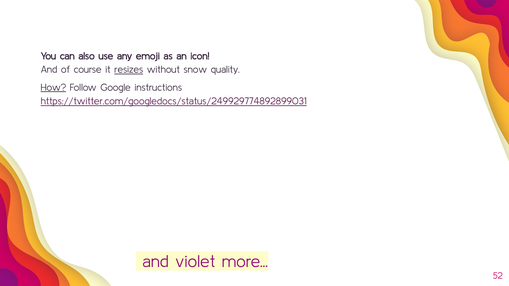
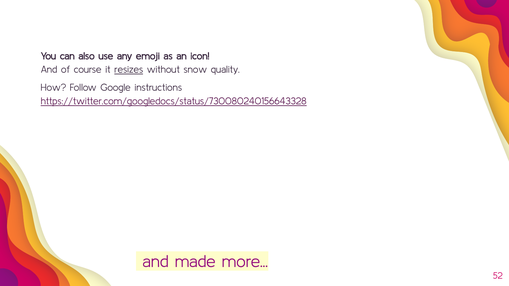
How underline: present -> none (53, 88)
https://twitter.com/googledocs/status/249929774892899031: https://twitter.com/googledocs/status/249929774892899031 -> https://twitter.com/googledocs/status/730080240156643328 (174, 101)
violet: violet -> made (195, 262)
